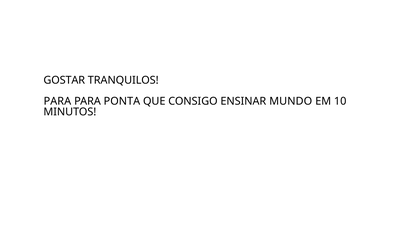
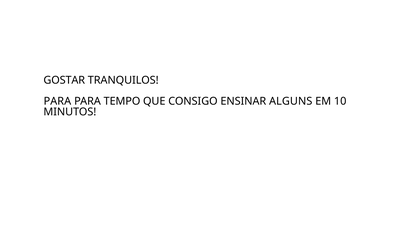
PONTA: PONTA -> TEMPO (122, 101)
MUNDO: MUNDO -> ALGUNS (291, 101)
